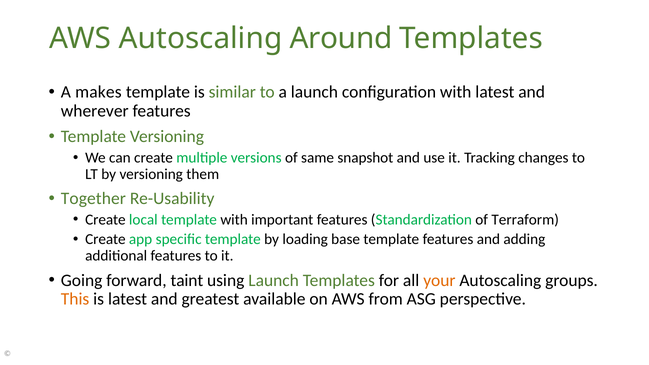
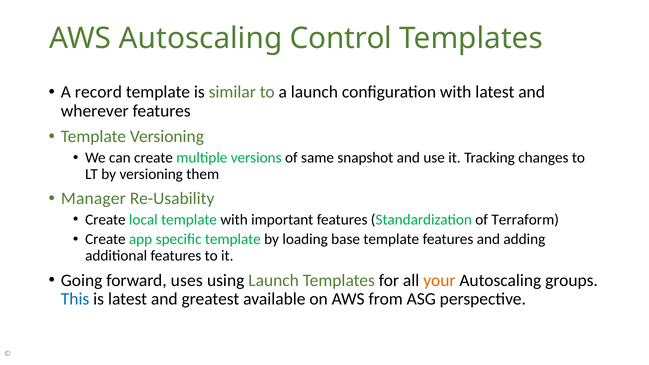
Around: Around -> Control (341, 38)
makes: makes -> record (98, 92)
Together: Together -> Manager (93, 199)
taint: taint -> uses (187, 280)
This colour: orange -> blue (75, 299)
